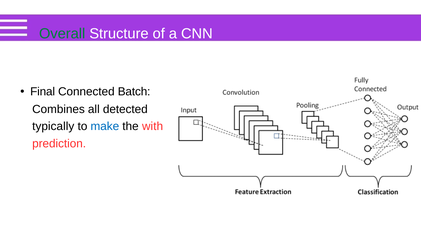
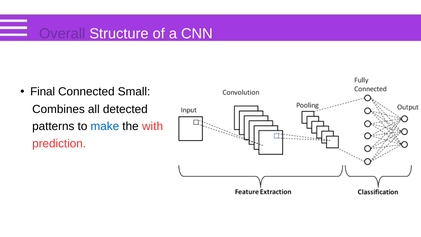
Overall colour: green -> purple (62, 34)
Batch: Batch -> Small (134, 92)
typically: typically -> patterns (53, 126)
